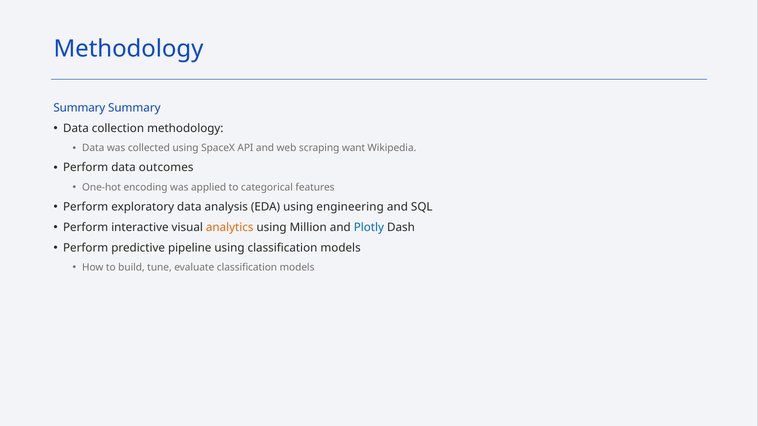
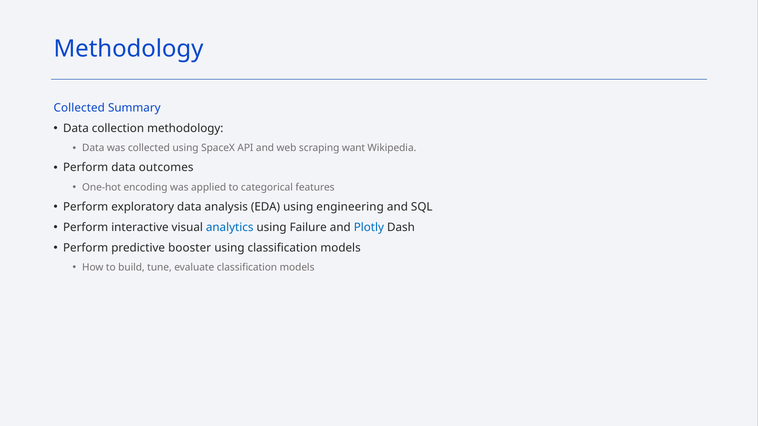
Summary: Summary -> Collected (79, 108)
analytics colour: orange -> blue (230, 228)
Million: Million -> Failure (308, 228)
pipeline: pipeline -> booster (190, 248)
